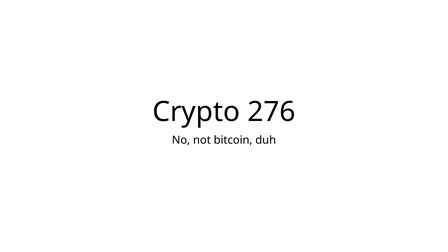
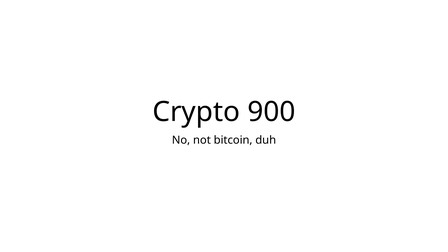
276: 276 -> 900 (272, 112)
